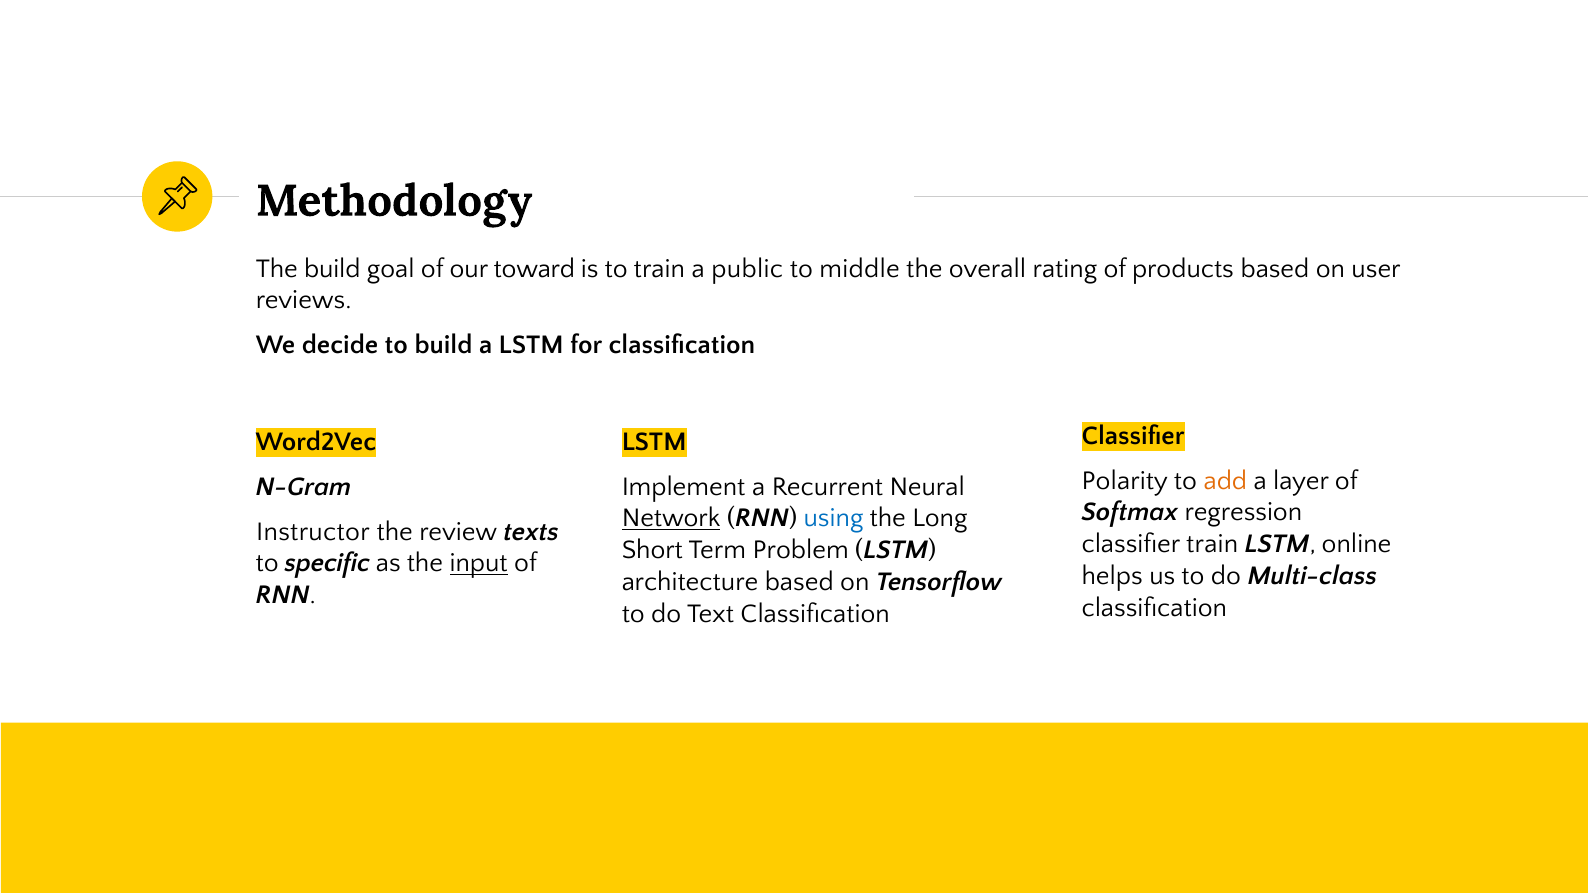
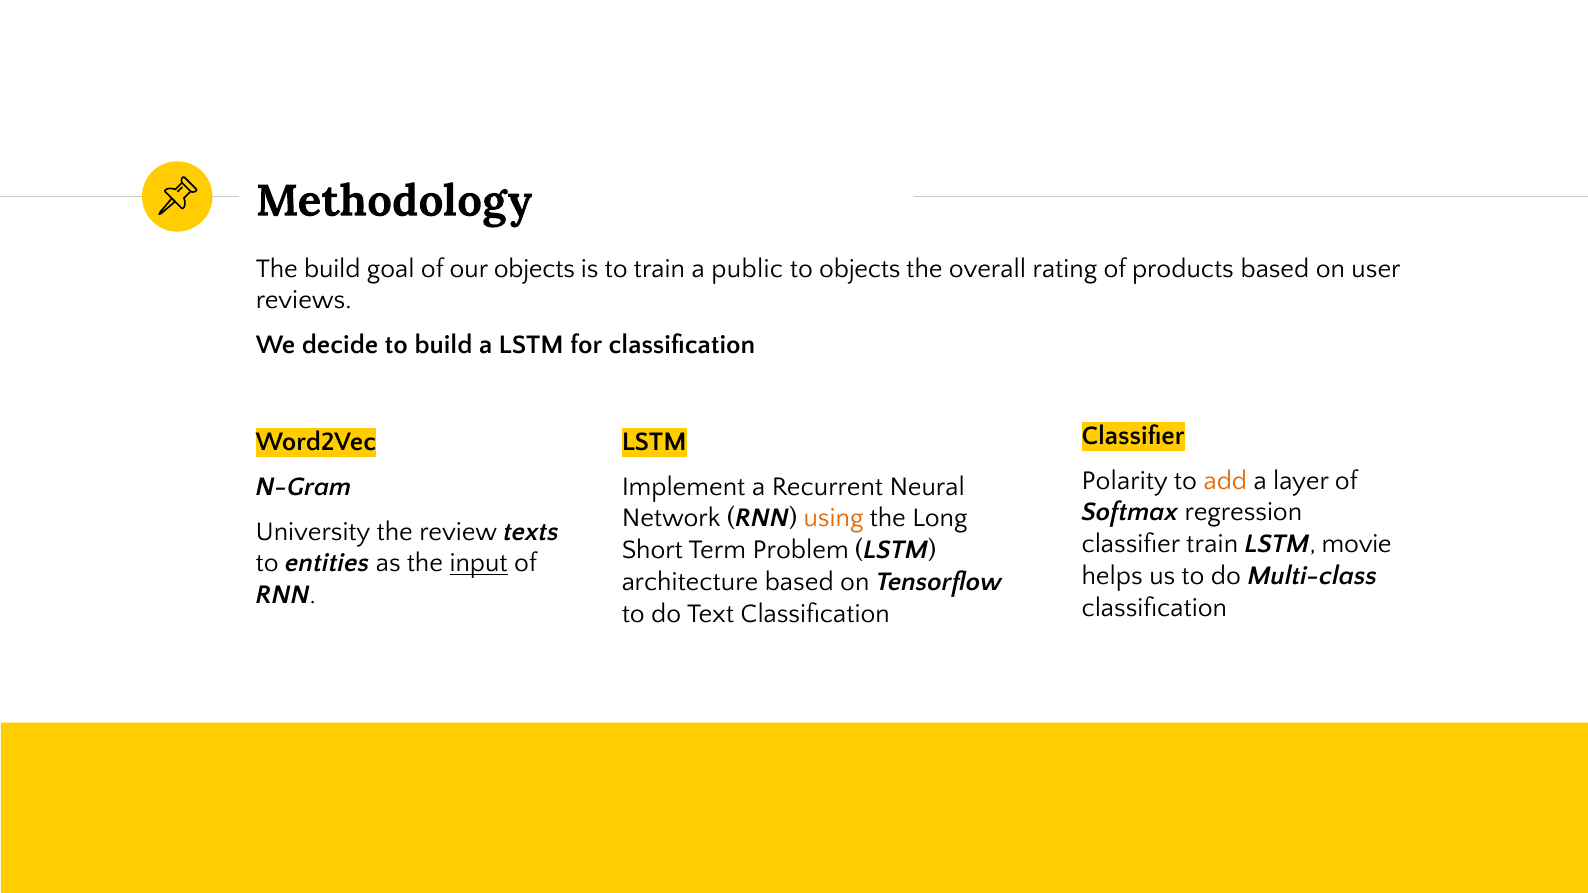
our toward: toward -> objects (534, 268)
to middle: middle -> objects (860, 268)
Network underline: present -> none (671, 518)
using colour: blue -> orange (834, 518)
Instructor: Instructor -> University (313, 532)
online: online -> movie (1357, 544)
specific: specific -> entities (327, 563)
